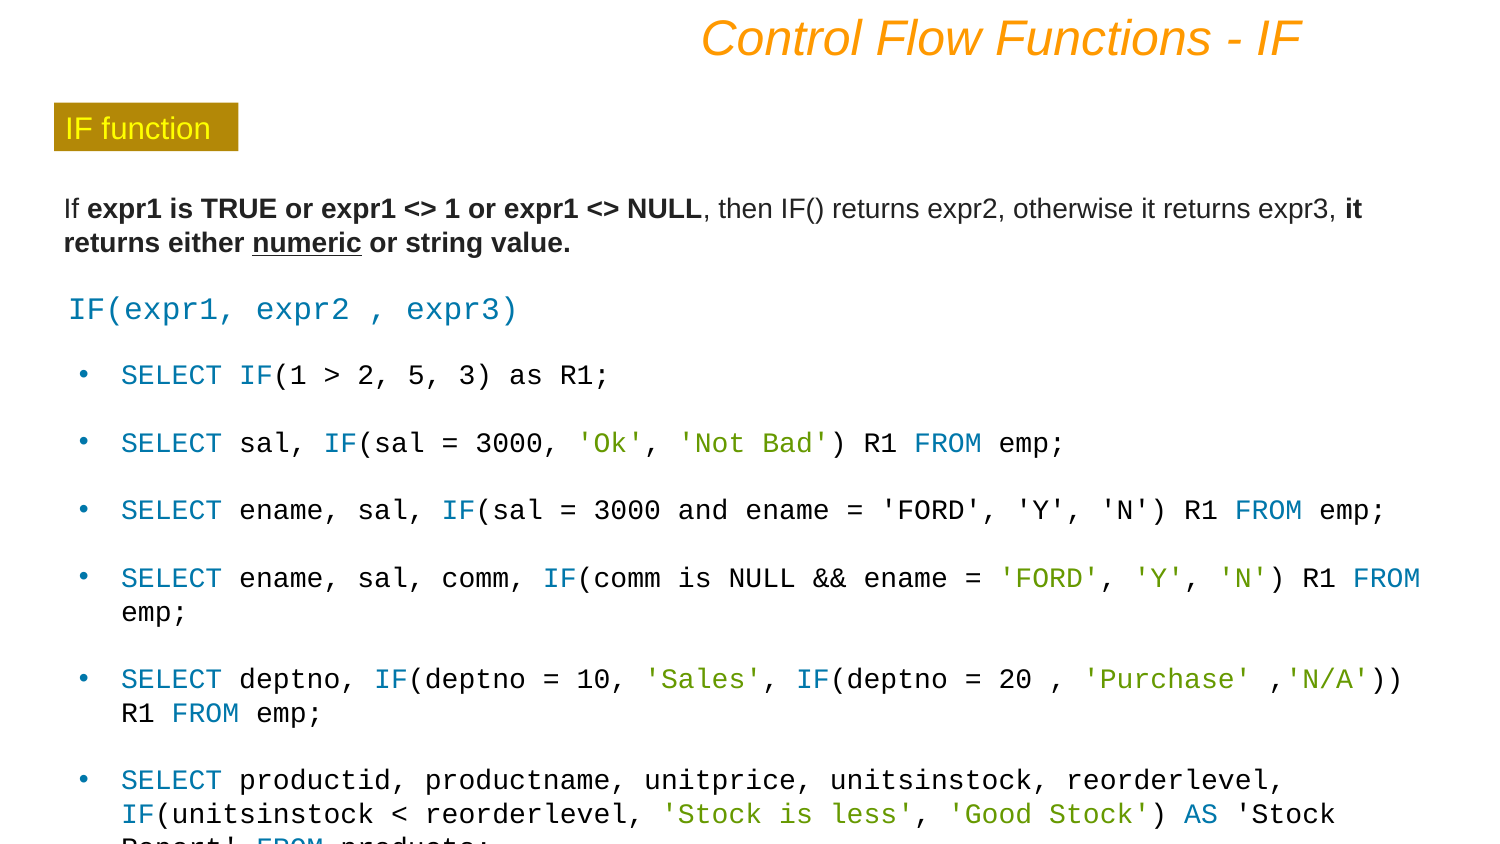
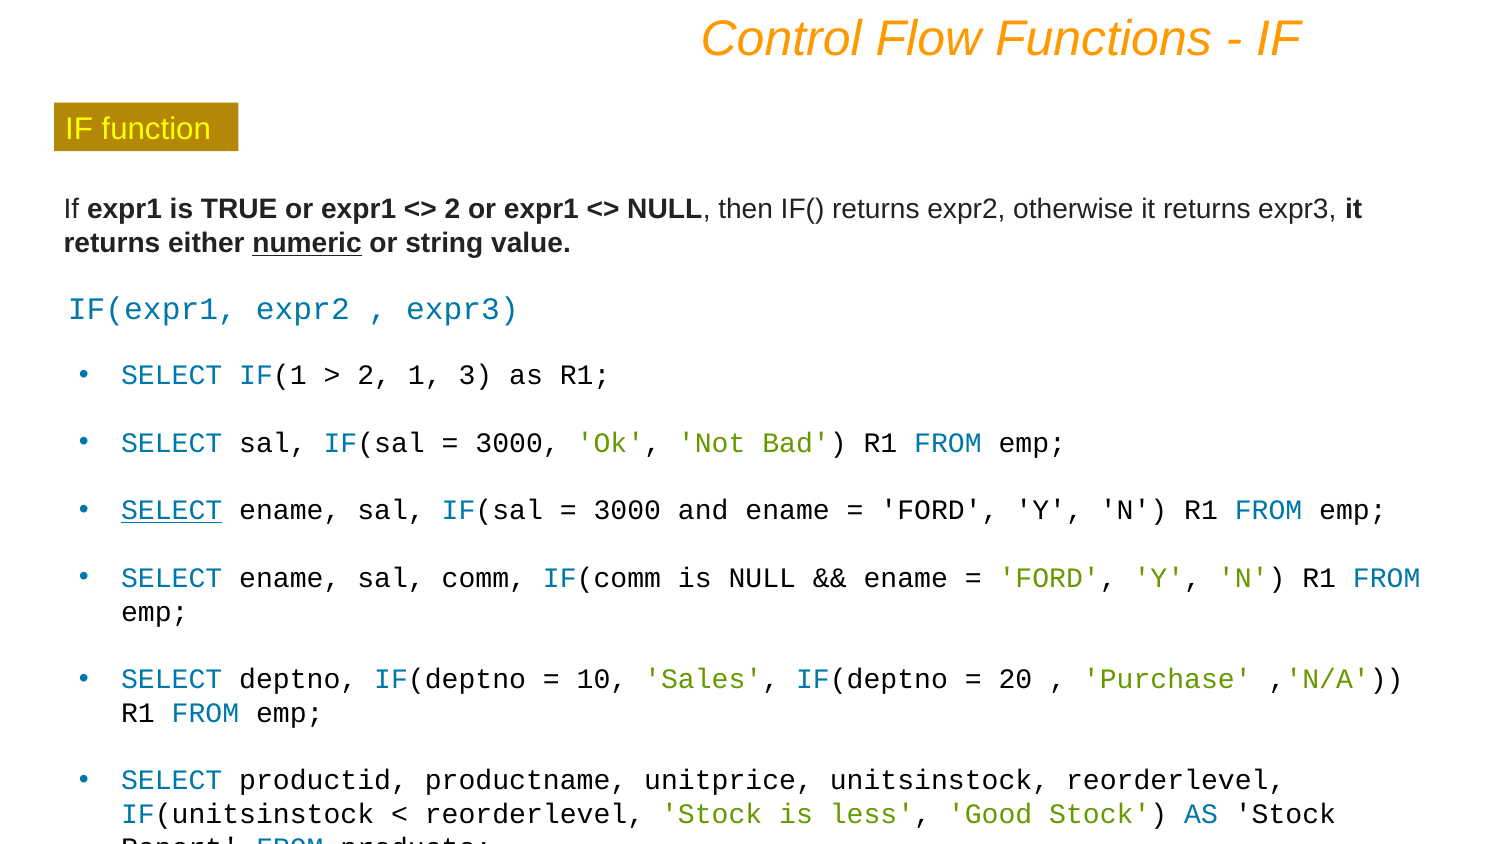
1: 1 -> 2 (452, 209)
5: 5 -> 1 (425, 375)
SELECT underline: none -> present (172, 510)
